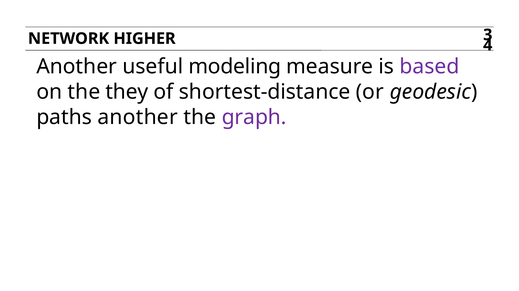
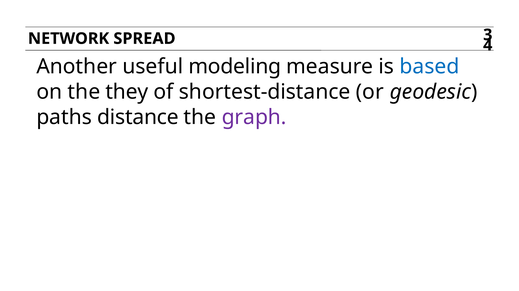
HIGHER: HIGHER -> SPREAD (144, 39)
based colour: purple -> blue (429, 67)
paths another: another -> distance (138, 117)
